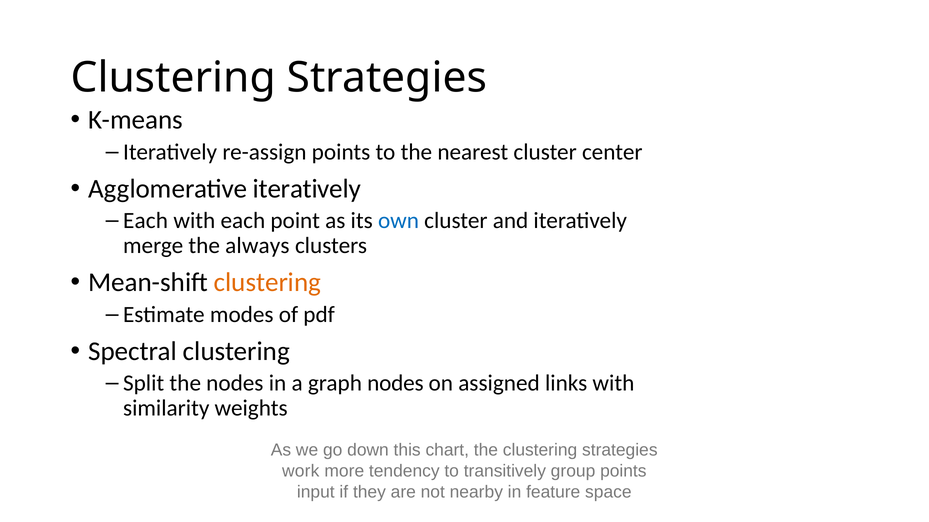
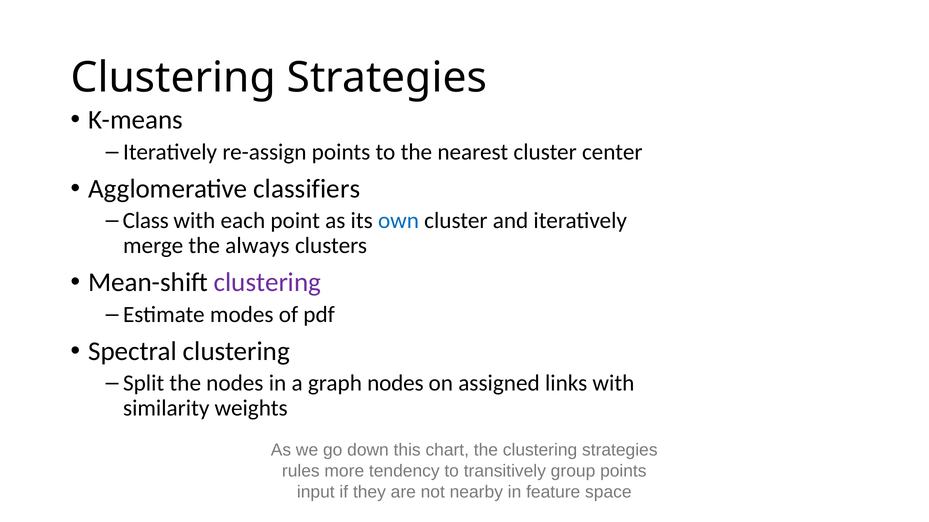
Agglomerative iteratively: iteratively -> classifiers (307, 189)
Each: Each -> Class (146, 221)
clustering colour: orange -> purple (267, 283)
work: work -> rules (301, 471)
